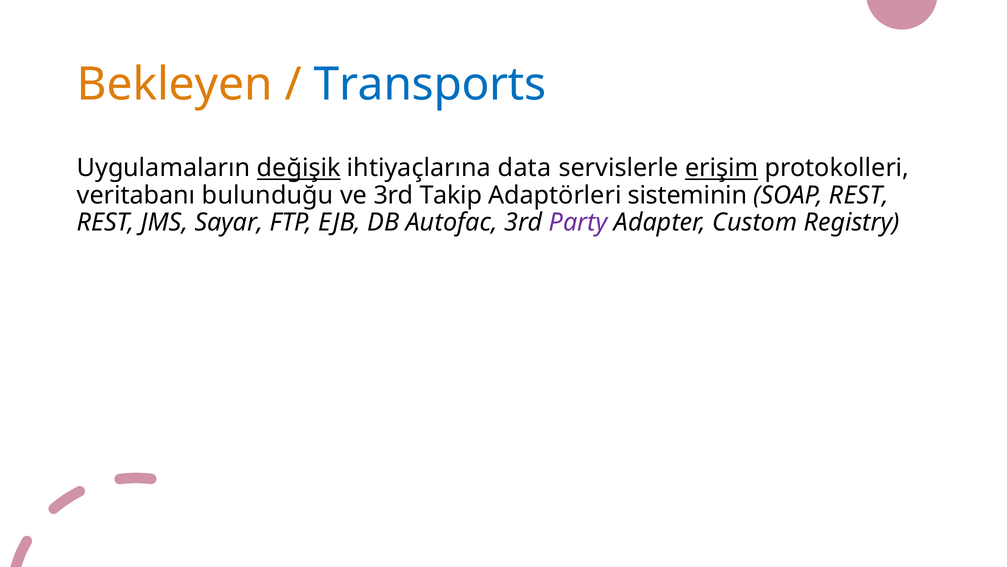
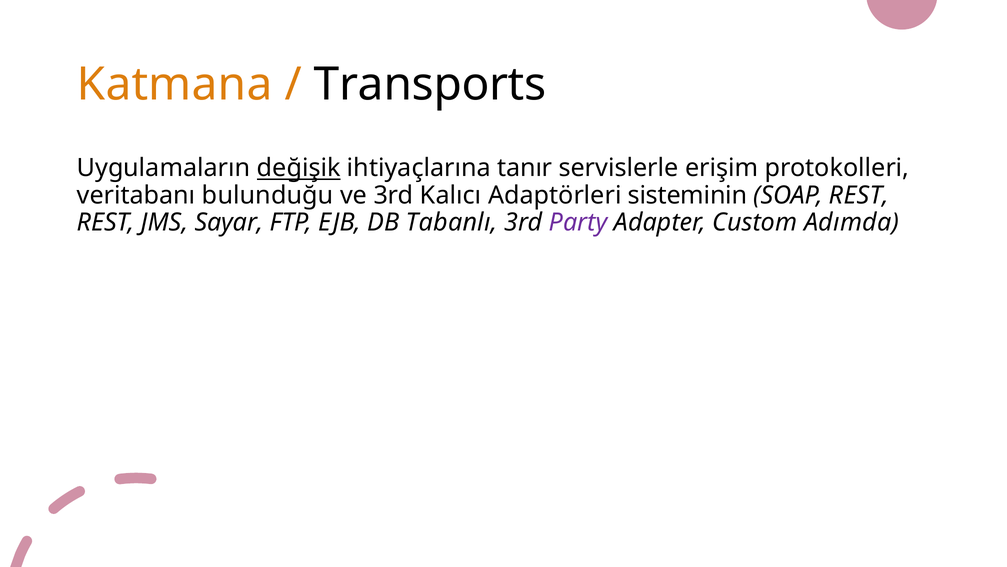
Bekleyen: Bekleyen -> Katmana (175, 85)
Transports colour: blue -> black (430, 85)
data: data -> tanır (525, 168)
erişim underline: present -> none (722, 168)
Takip: Takip -> Kalıcı (451, 195)
Autofac: Autofac -> Tabanlı (452, 222)
Registry: Registry -> Adımda (852, 222)
